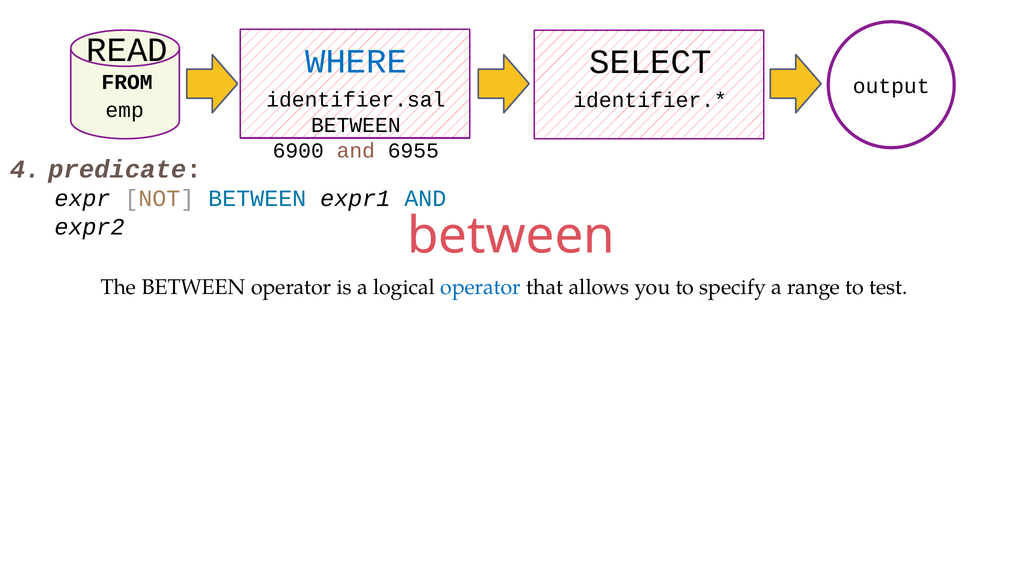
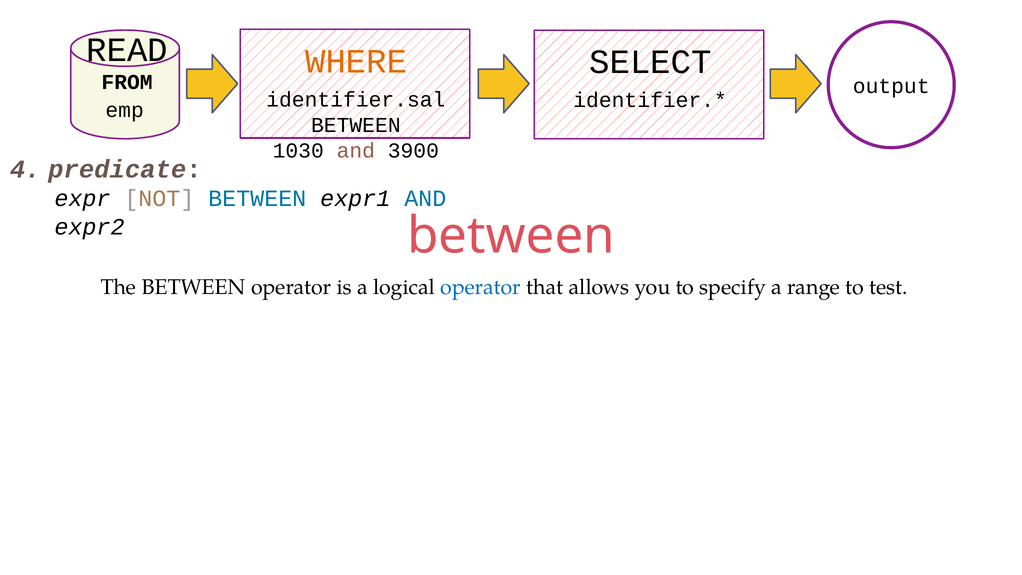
WHERE colour: blue -> orange (356, 61)
6900: 6900 -> 1030 (298, 151)
6955: 6955 -> 3900 (413, 151)
